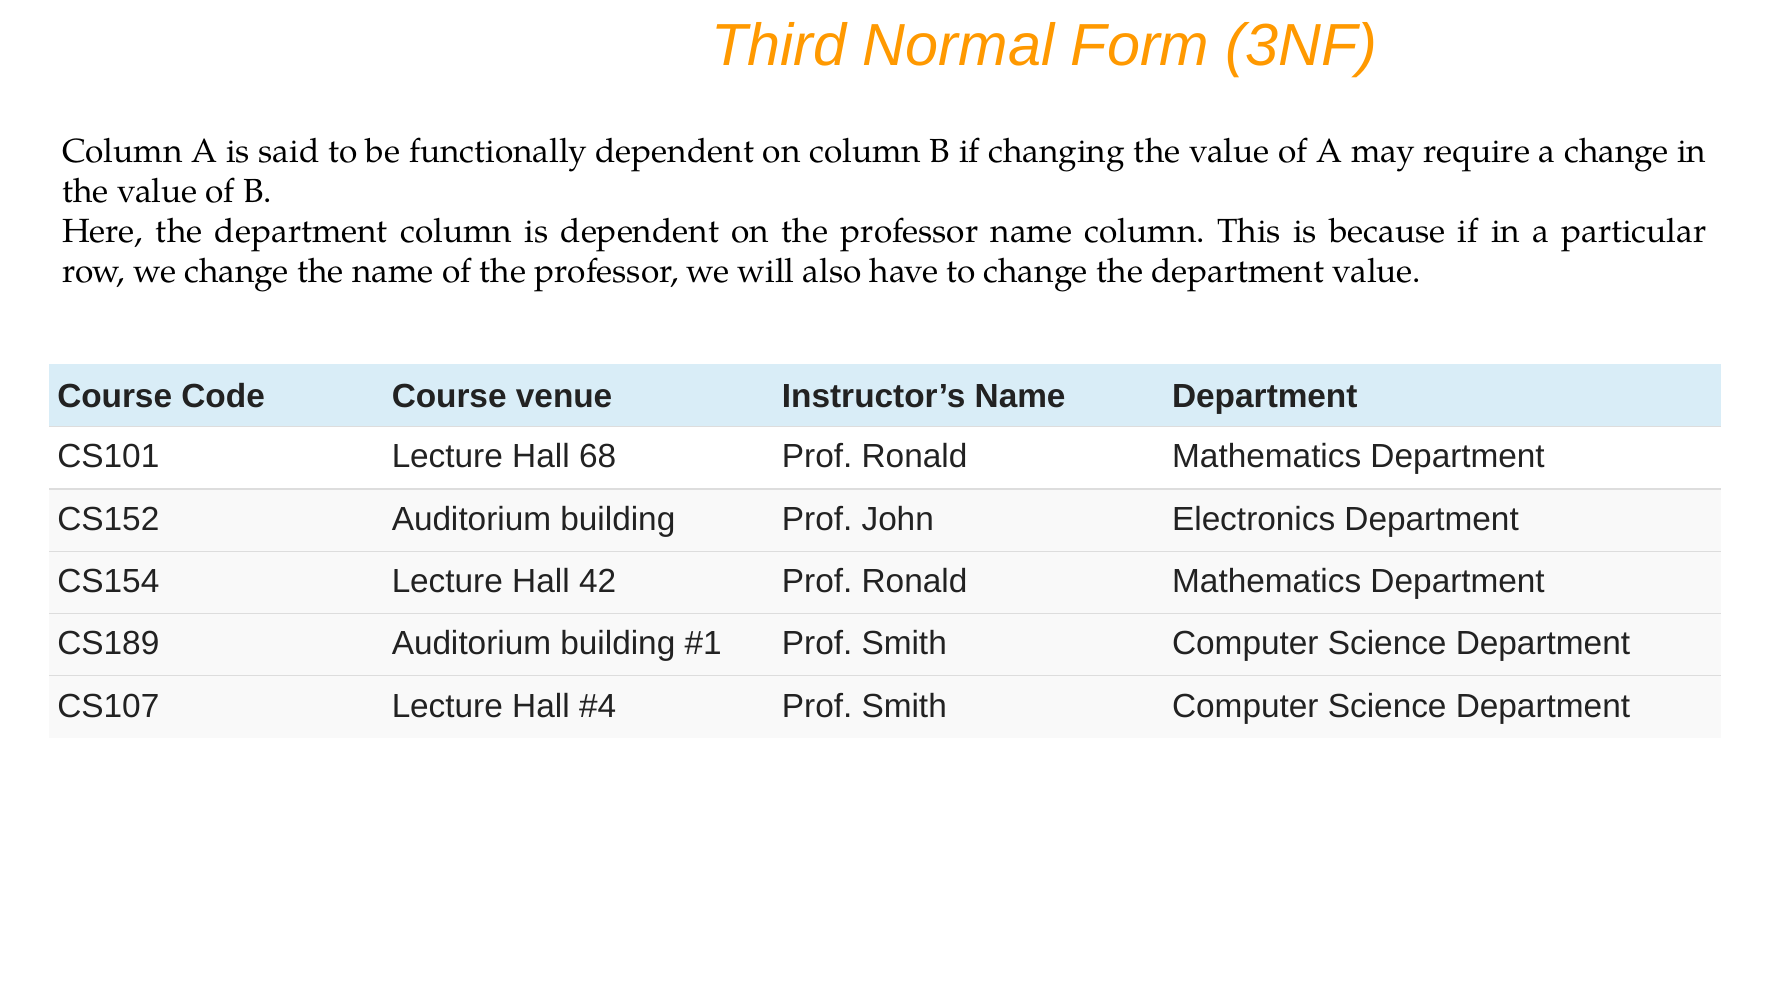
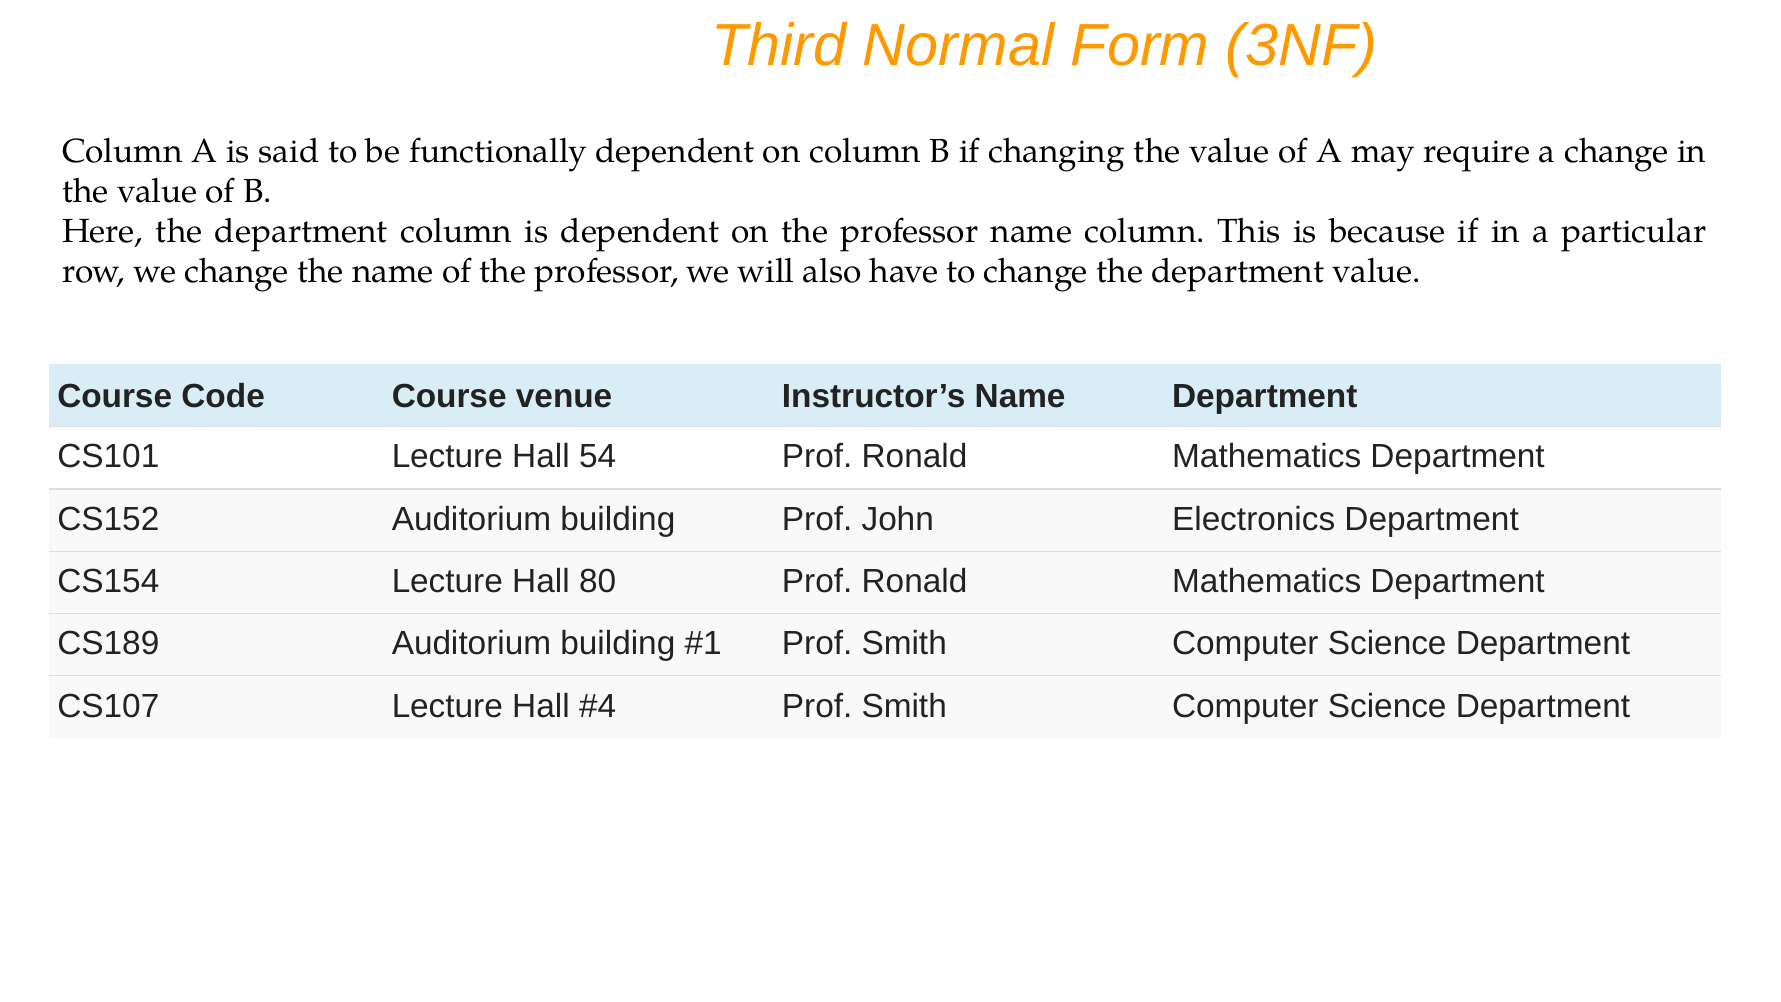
68: 68 -> 54 (598, 457)
42: 42 -> 80 (598, 581)
